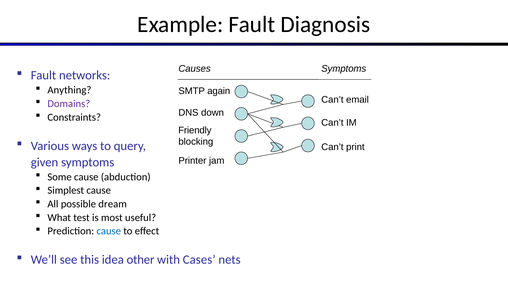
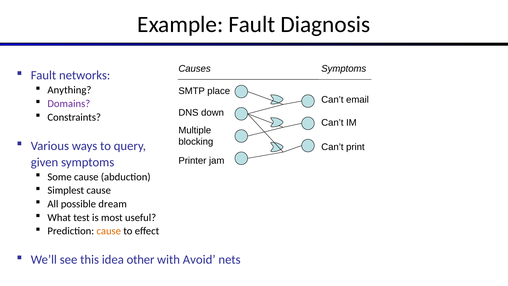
again: again -> place (219, 91)
Friendly: Friendly -> Multiple (195, 130)
cause colour: blue -> orange (109, 231)
Cases: Cases -> Avoid (199, 260)
